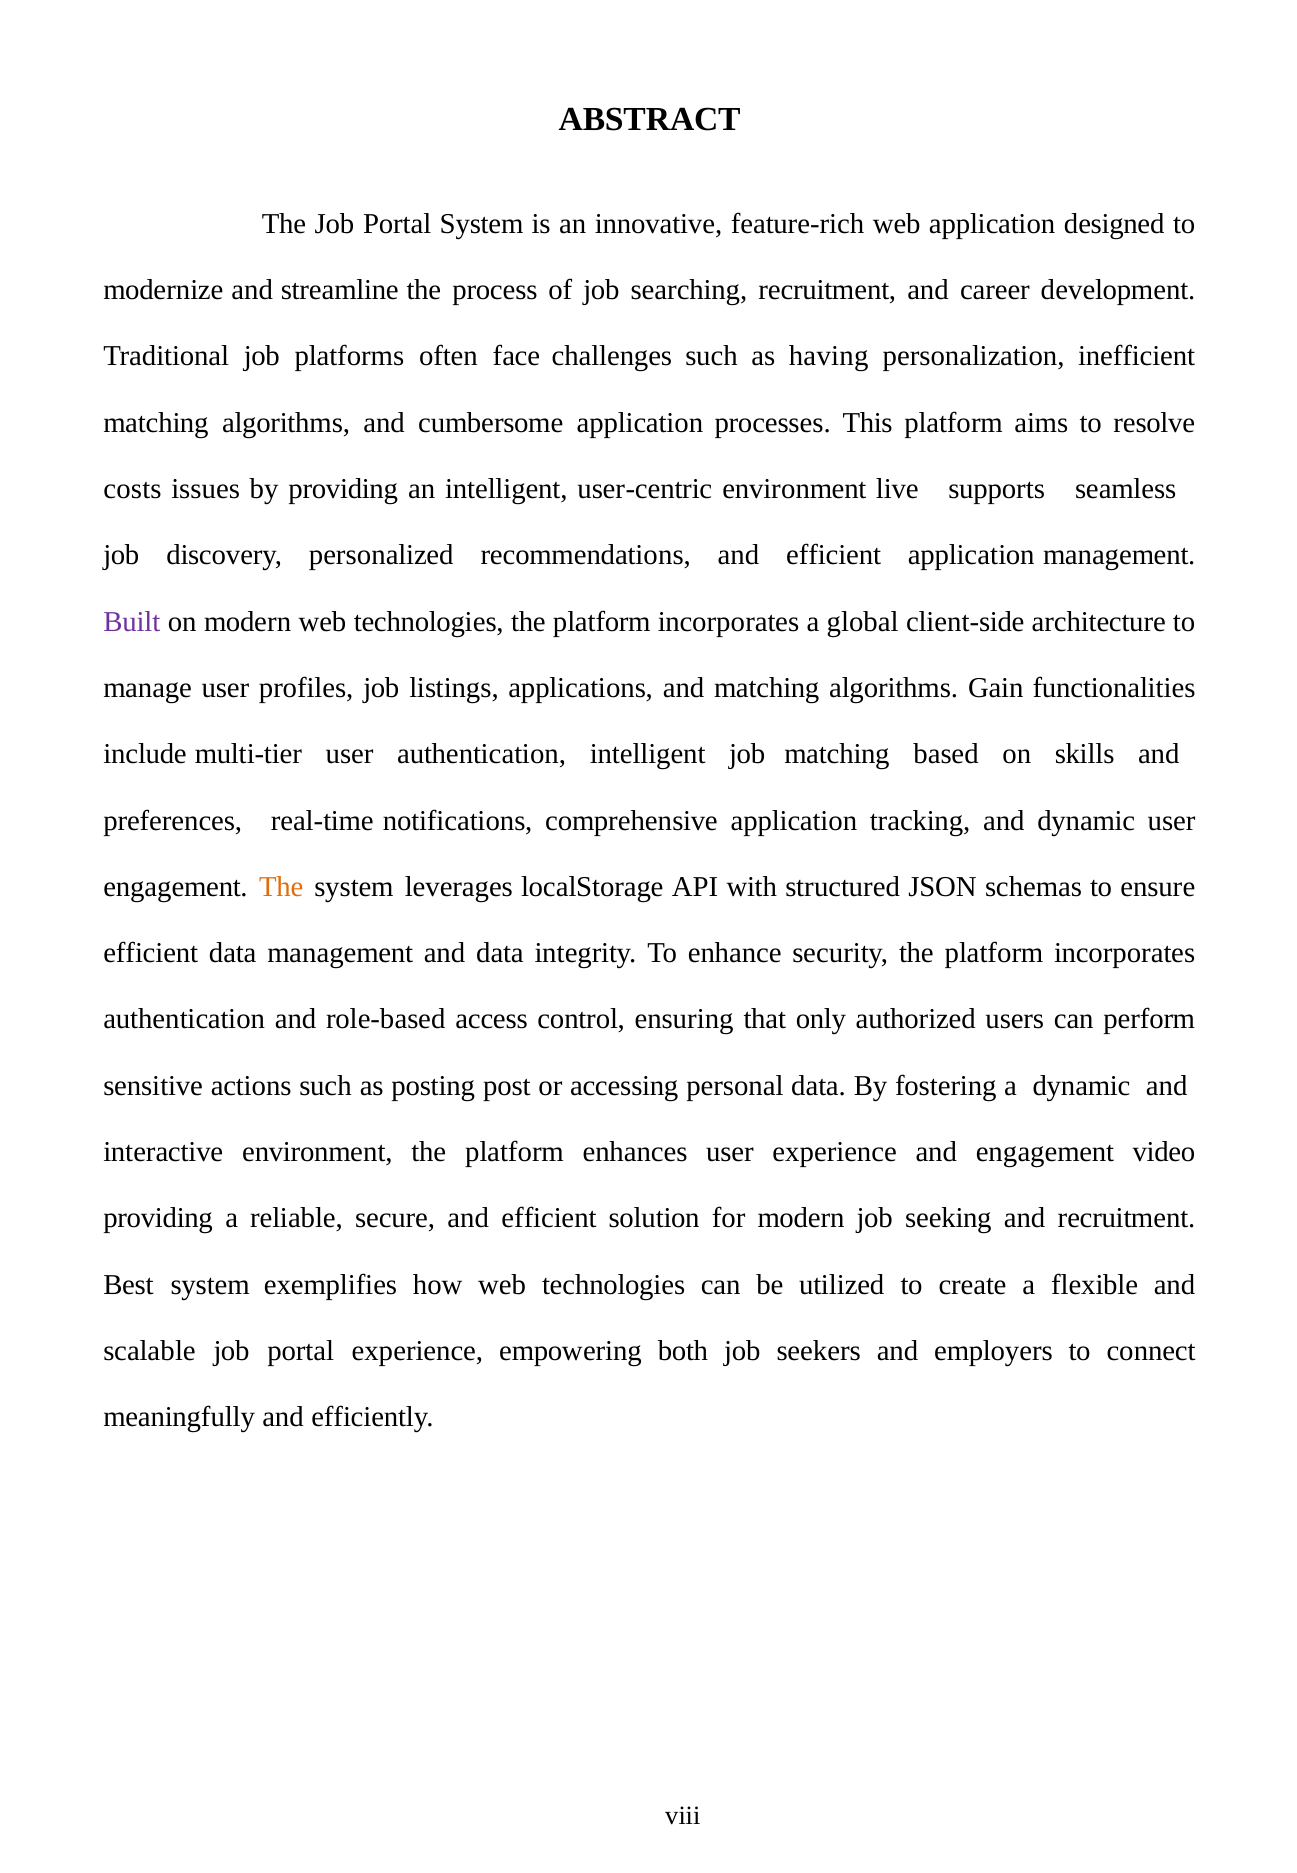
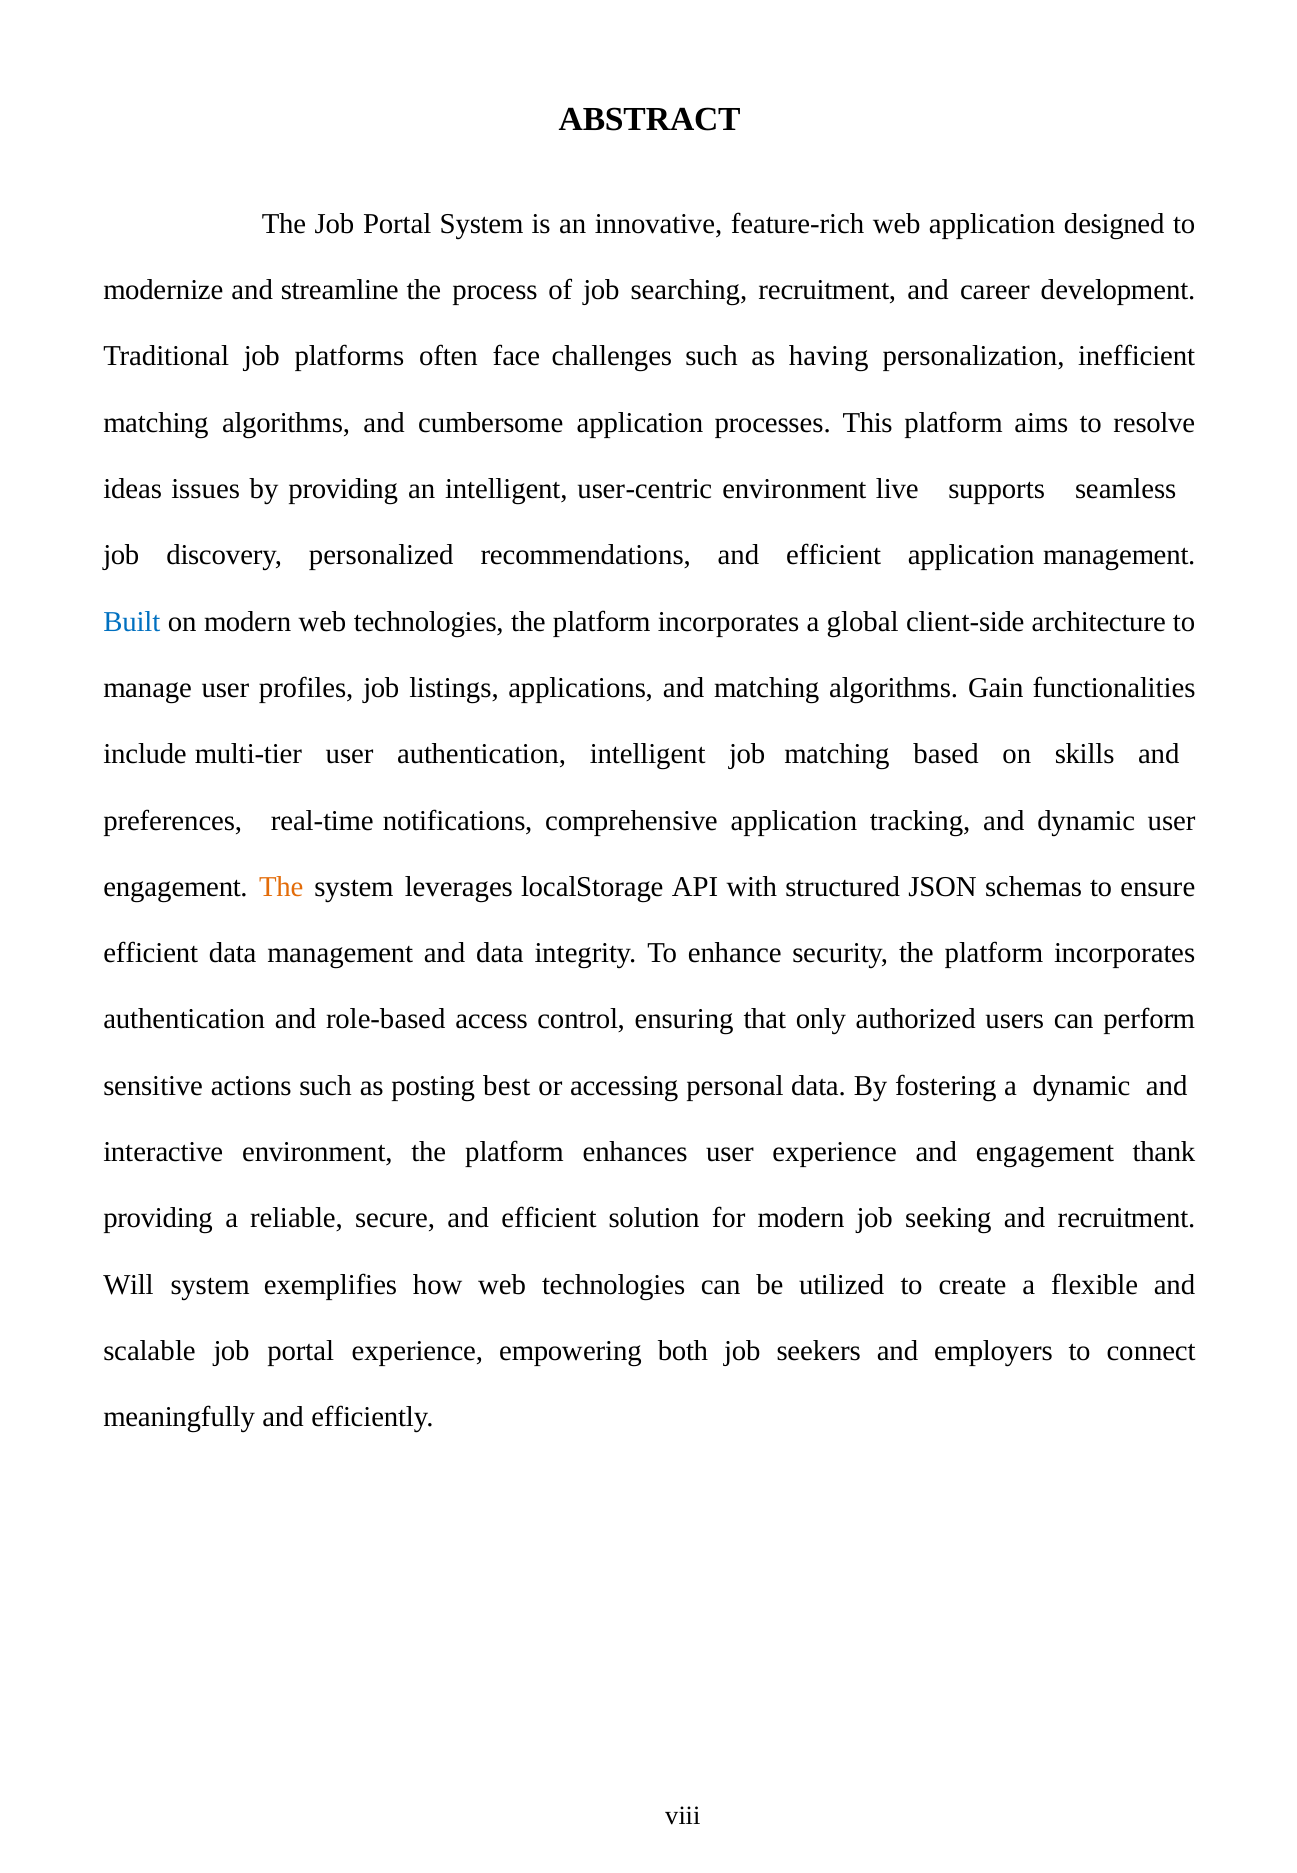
costs: costs -> ideas (133, 489)
Built colour: purple -> blue (132, 622)
post: post -> best (507, 1086)
video: video -> thank (1164, 1152)
Best: Best -> Will (128, 1285)
